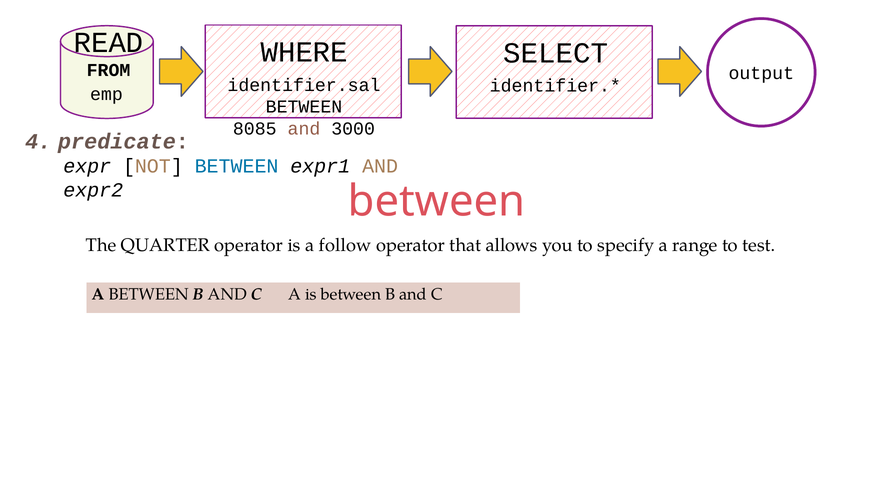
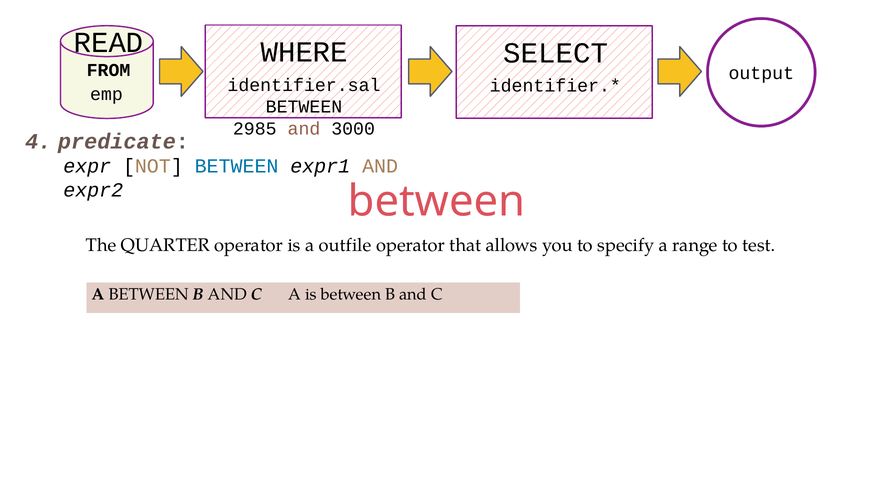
8085: 8085 -> 2985 (255, 129)
follow: follow -> outfile (345, 245)
